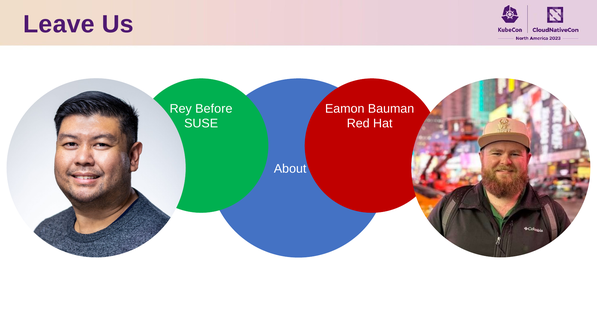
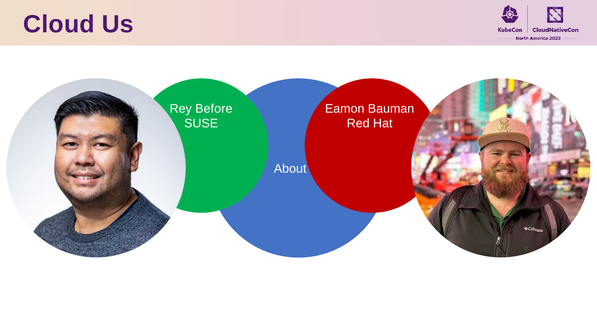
Leave: Leave -> Cloud (59, 24)
